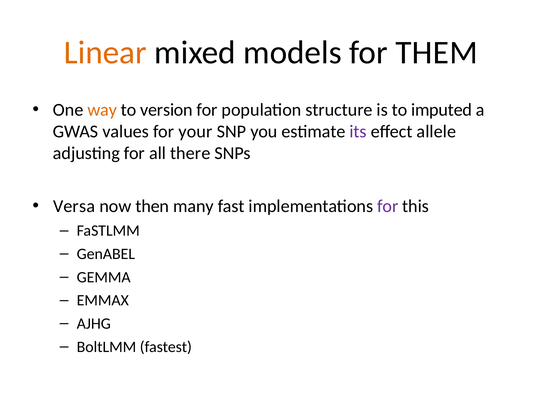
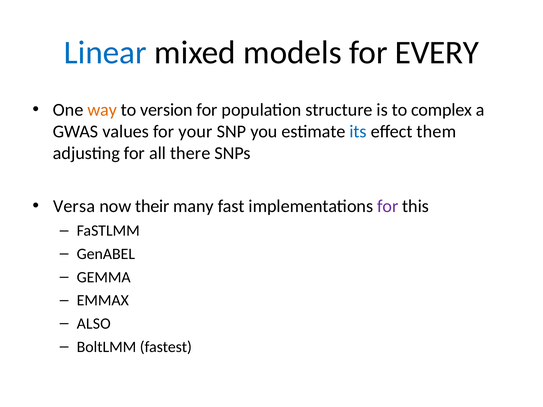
Linear colour: orange -> blue (105, 53)
THEM: THEM -> EVERY (437, 53)
imputed: imputed -> complex (442, 110)
its colour: purple -> blue (358, 132)
allele: allele -> them (436, 132)
then: then -> their (152, 206)
AJHG: AJHG -> ALSO (94, 324)
